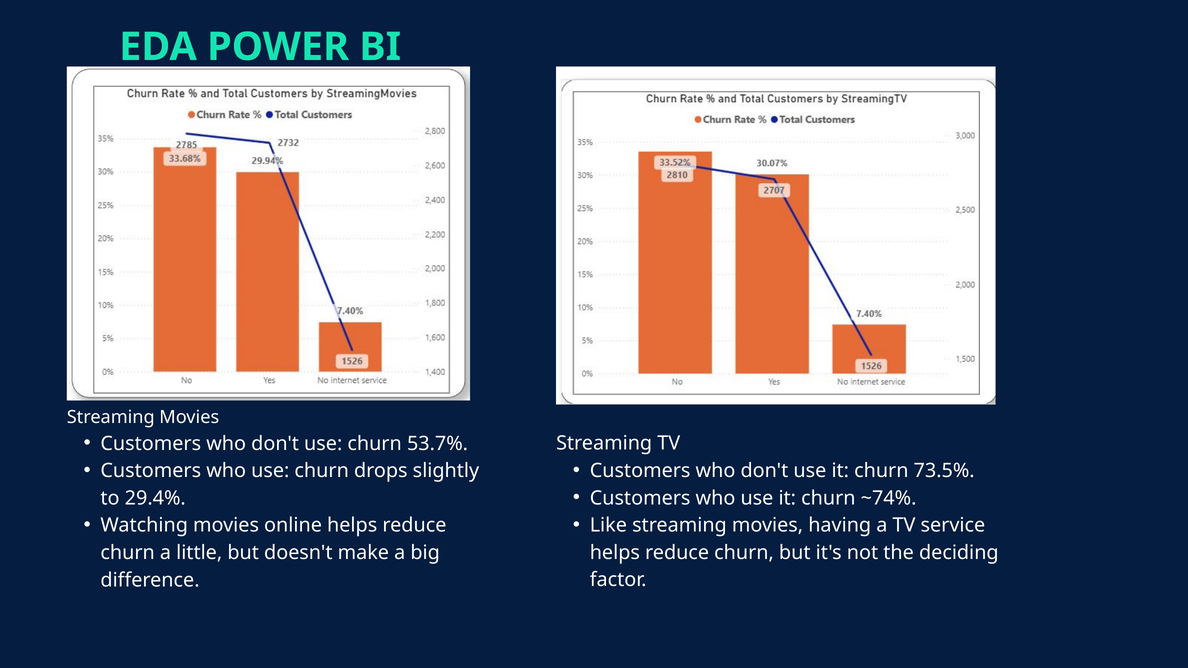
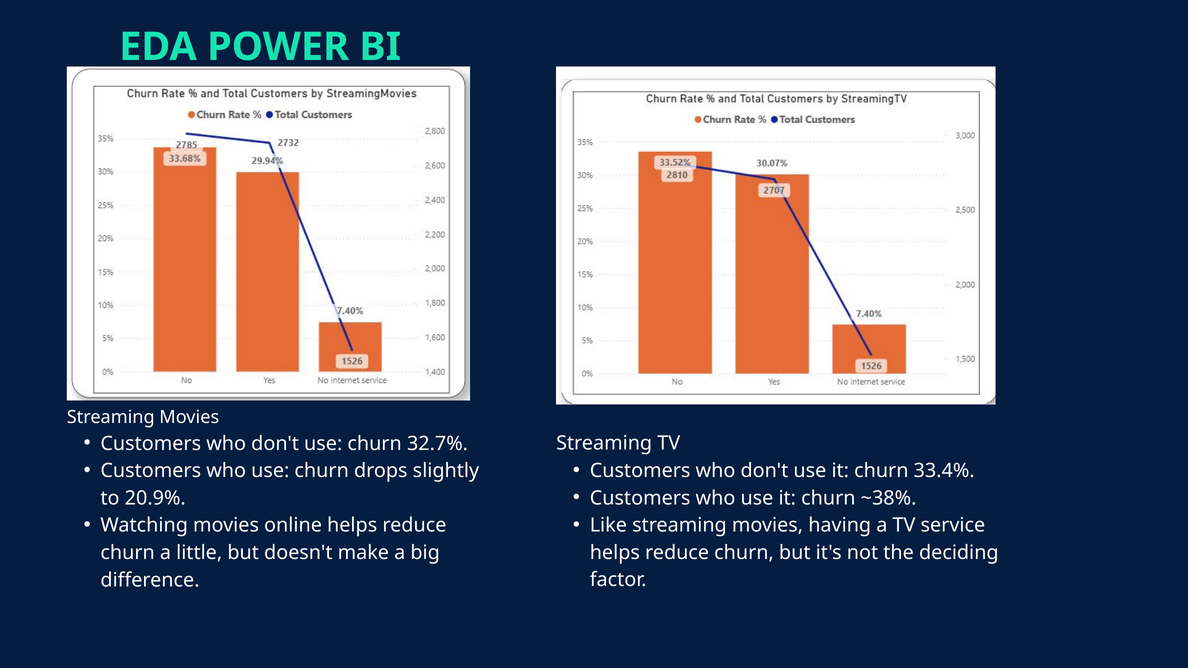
53.7%: 53.7% -> 32.7% (438, 444)
73.5%: 73.5% -> 33.4% (944, 471)
~74%: ~74% -> ~38% (889, 498)
29.4%: 29.4% -> 20.9% (155, 498)
